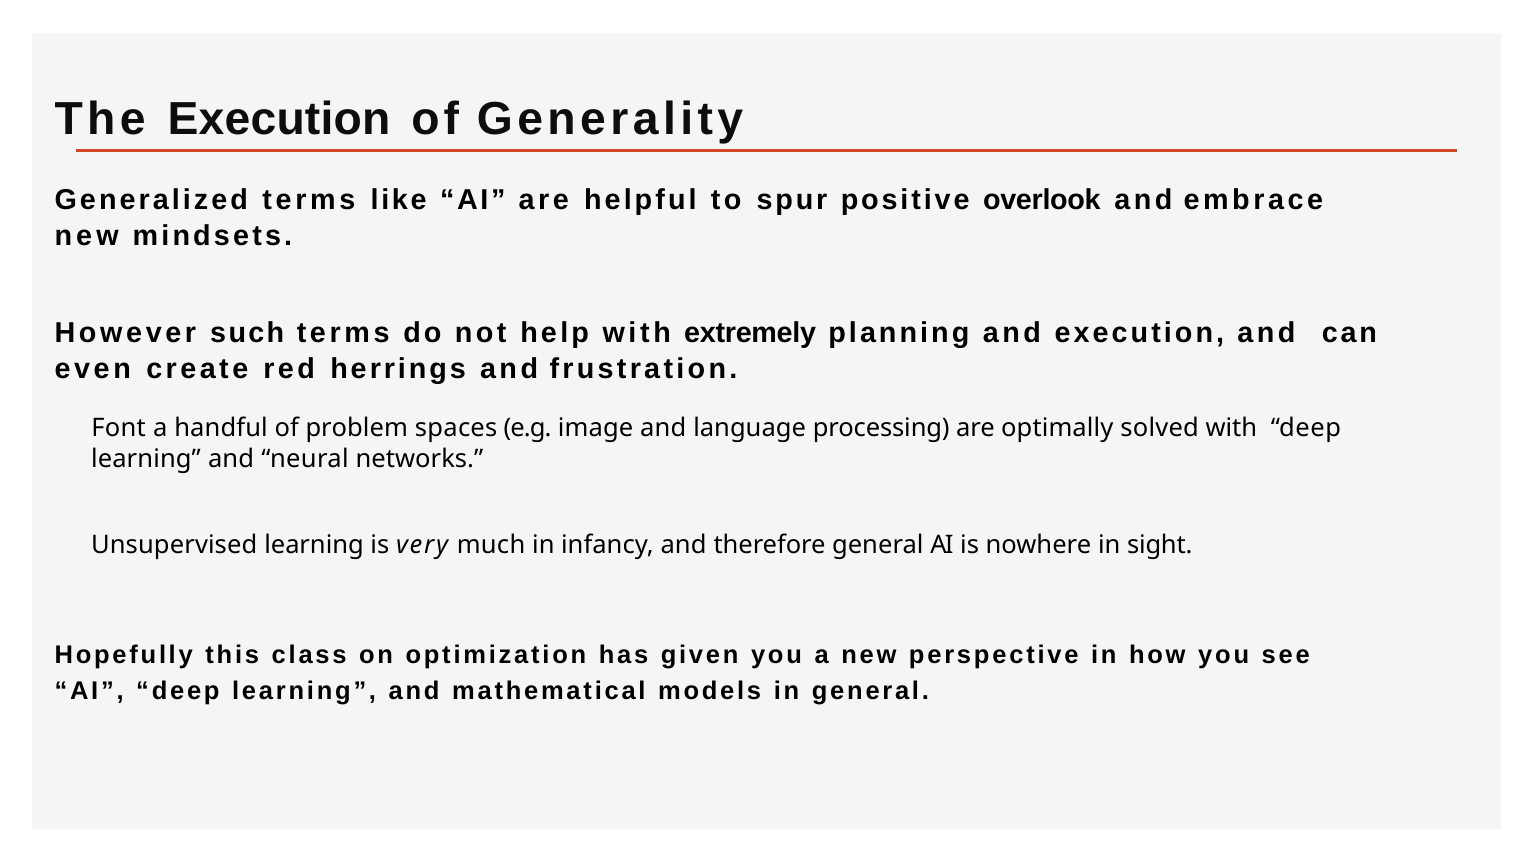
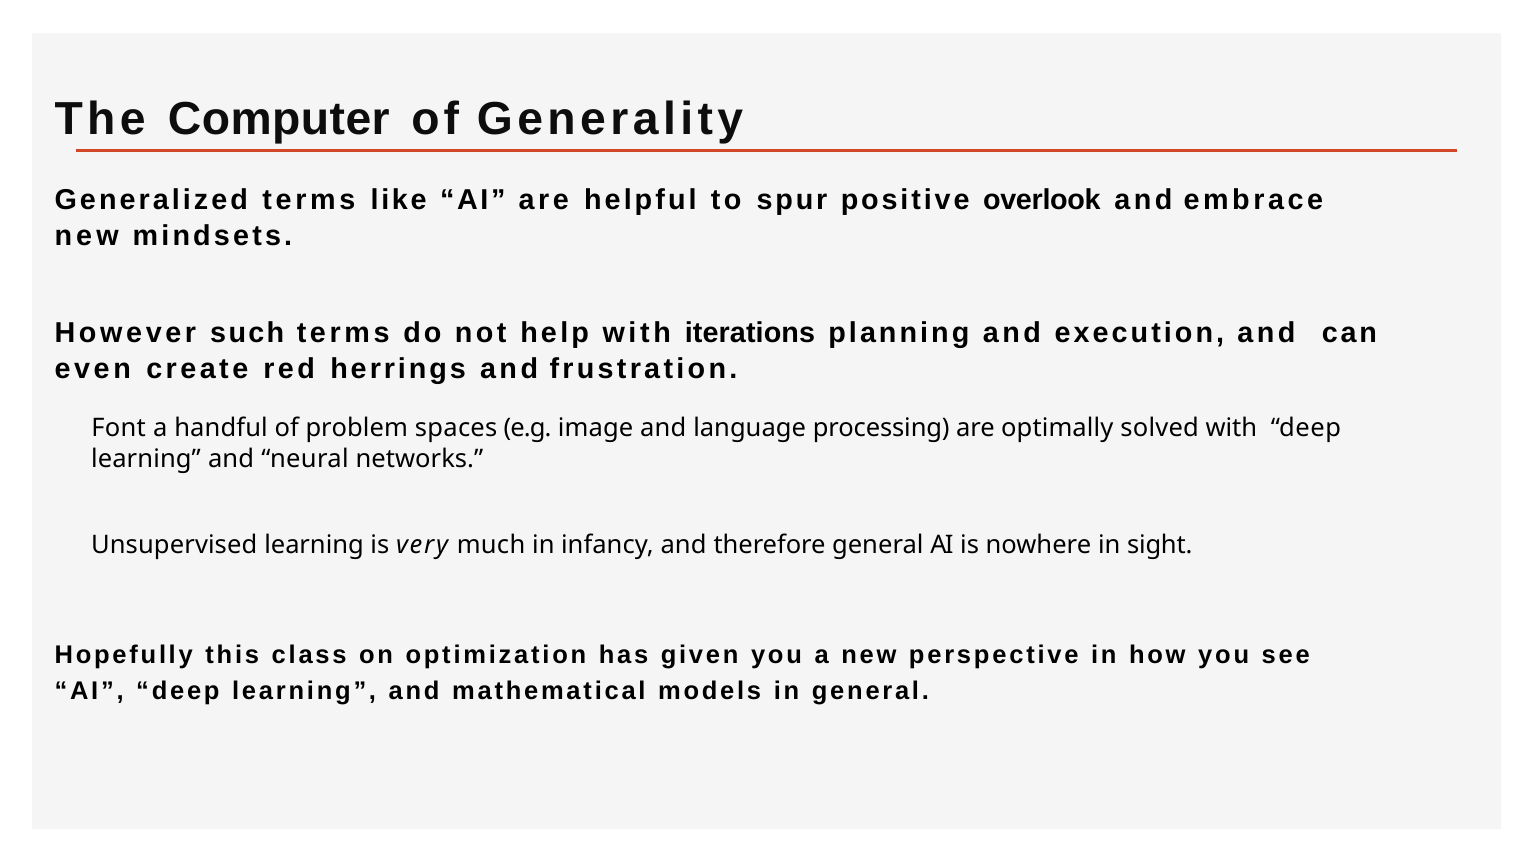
The Execution: Execution -> Computer (279, 120)
extremely: extremely -> iterations (750, 333)
